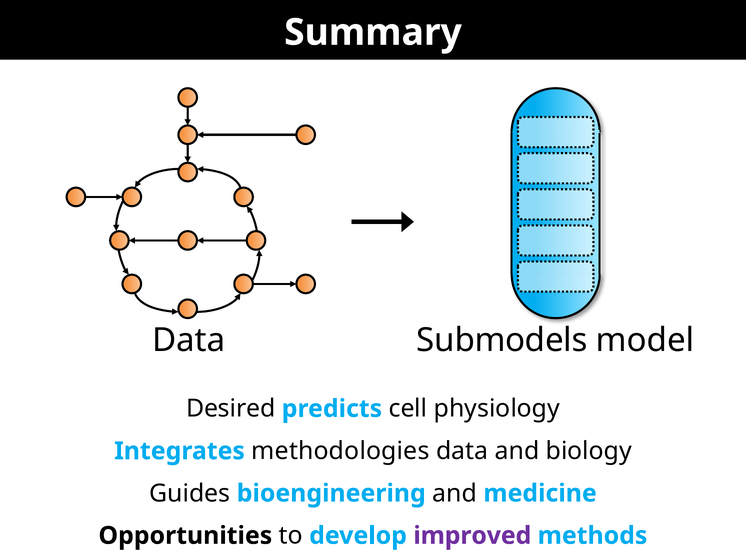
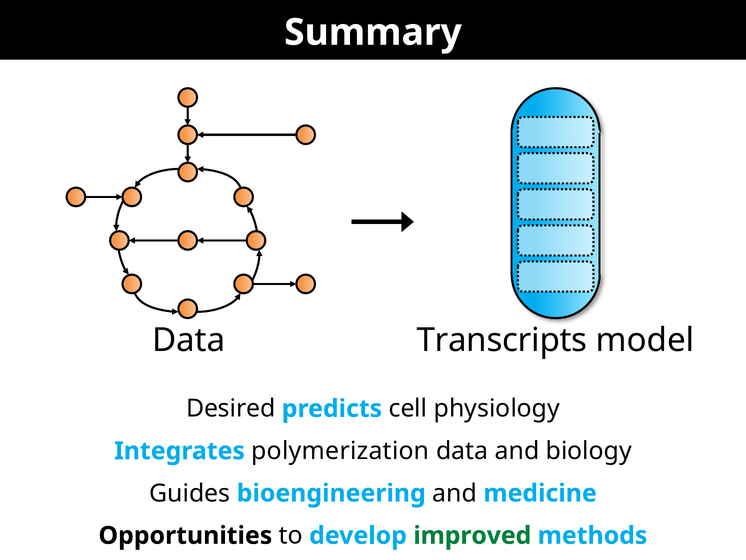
Submodels: Submodels -> Transcripts (502, 340)
methodologies: methodologies -> polymerization (340, 451)
improved colour: purple -> green (472, 535)
